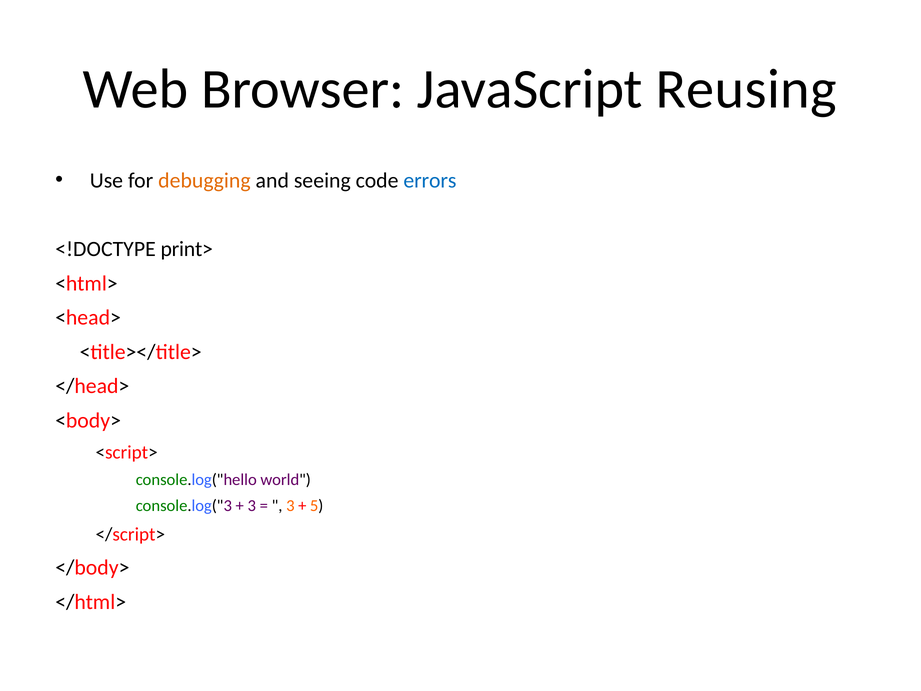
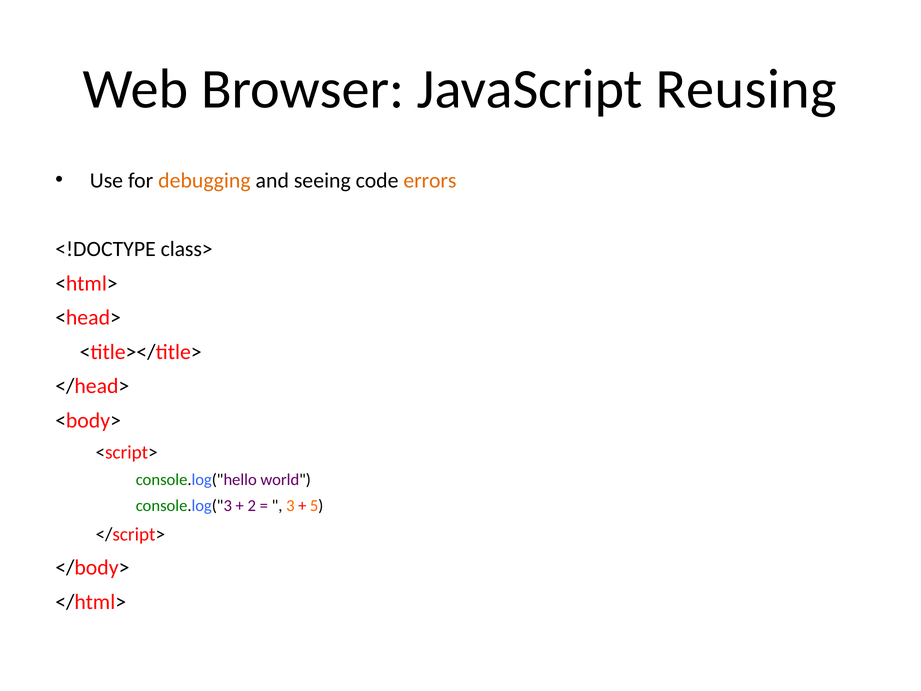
errors colour: blue -> orange (430, 180)
print>: print> -> class> (187, 249)
3: 3 -> 2 (252, 506)
